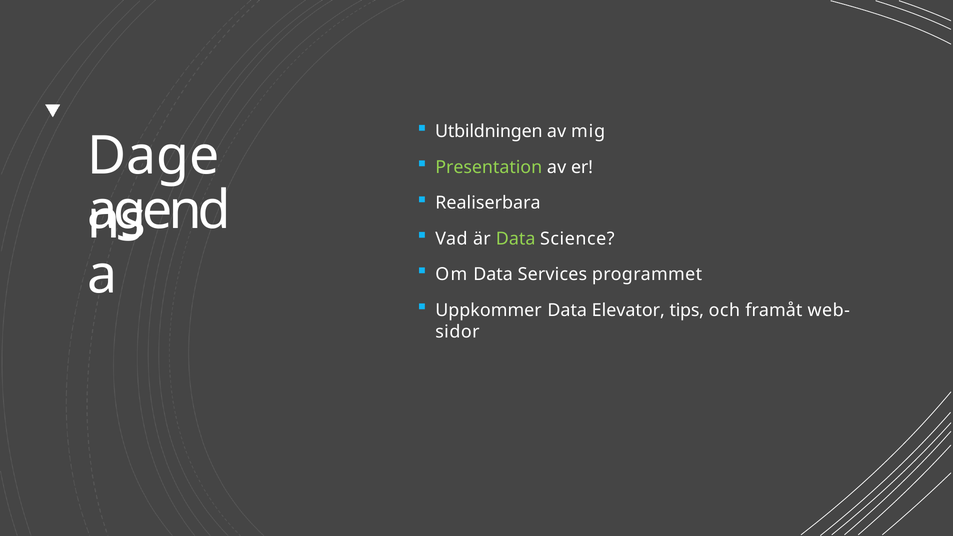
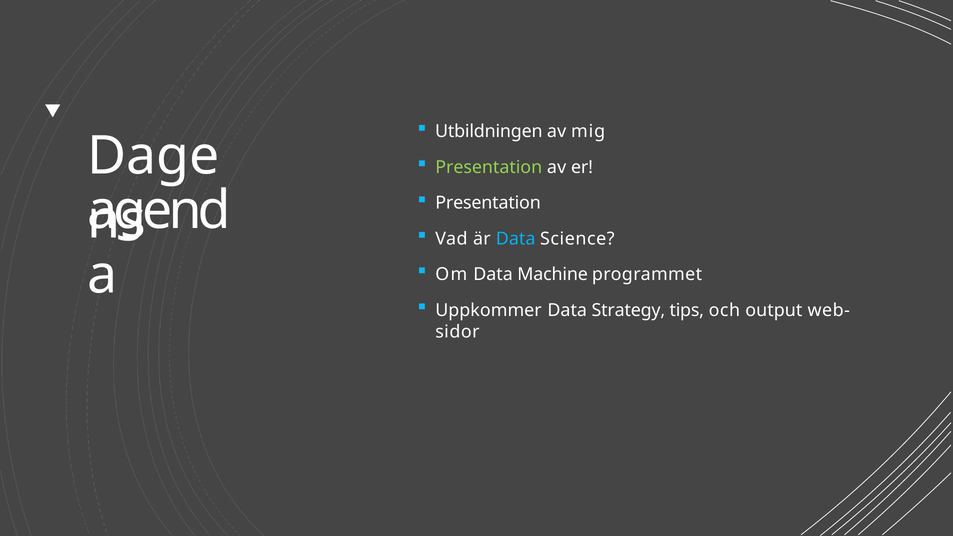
Realiserbara: Realiserbara -> Presentation (488, 203)
Data colour: light green -> light blue (516, 239)
Services: Services -> Machine (553, 275)
Elevator: Elevator -> Strategy (628, 310)
framåt: framåt -> output (774, 310)
